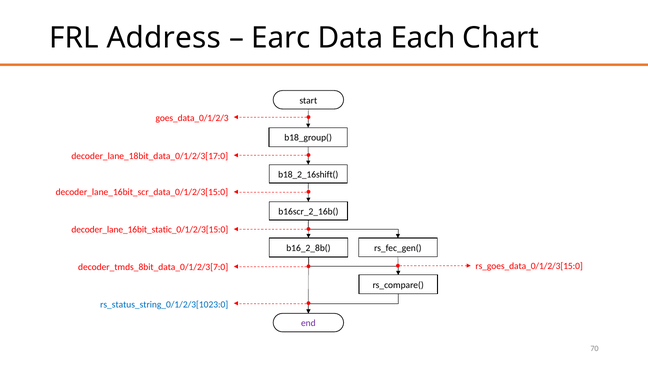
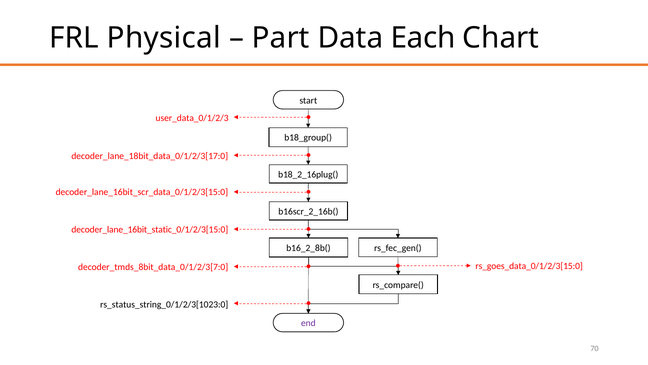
Address: Address -> Physical (164, 38)
Earc: Earc -> Part (281, 38)
goes_data_0/1/2/3: goes_data_0/1/2/3 -> user_data_0/1/2/3 (192, 118)
b18_2_16shift(: b18_2_16shift( -> b18_2_16plug( (308, 174)
rs_status_string_0/1/2/3[1023:0 colour: blue -> black (164, 304)
